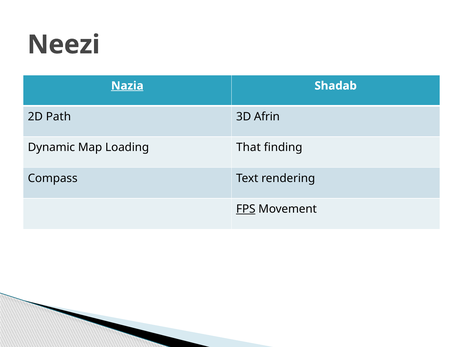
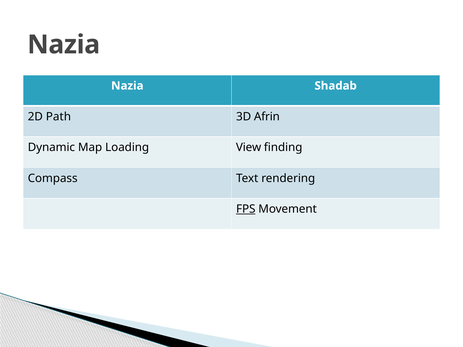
Neezi: Neezi -> Nazia (64, 45)
Nazia underline: present -> none (127, 86)
That: That -> View (249, 148)
